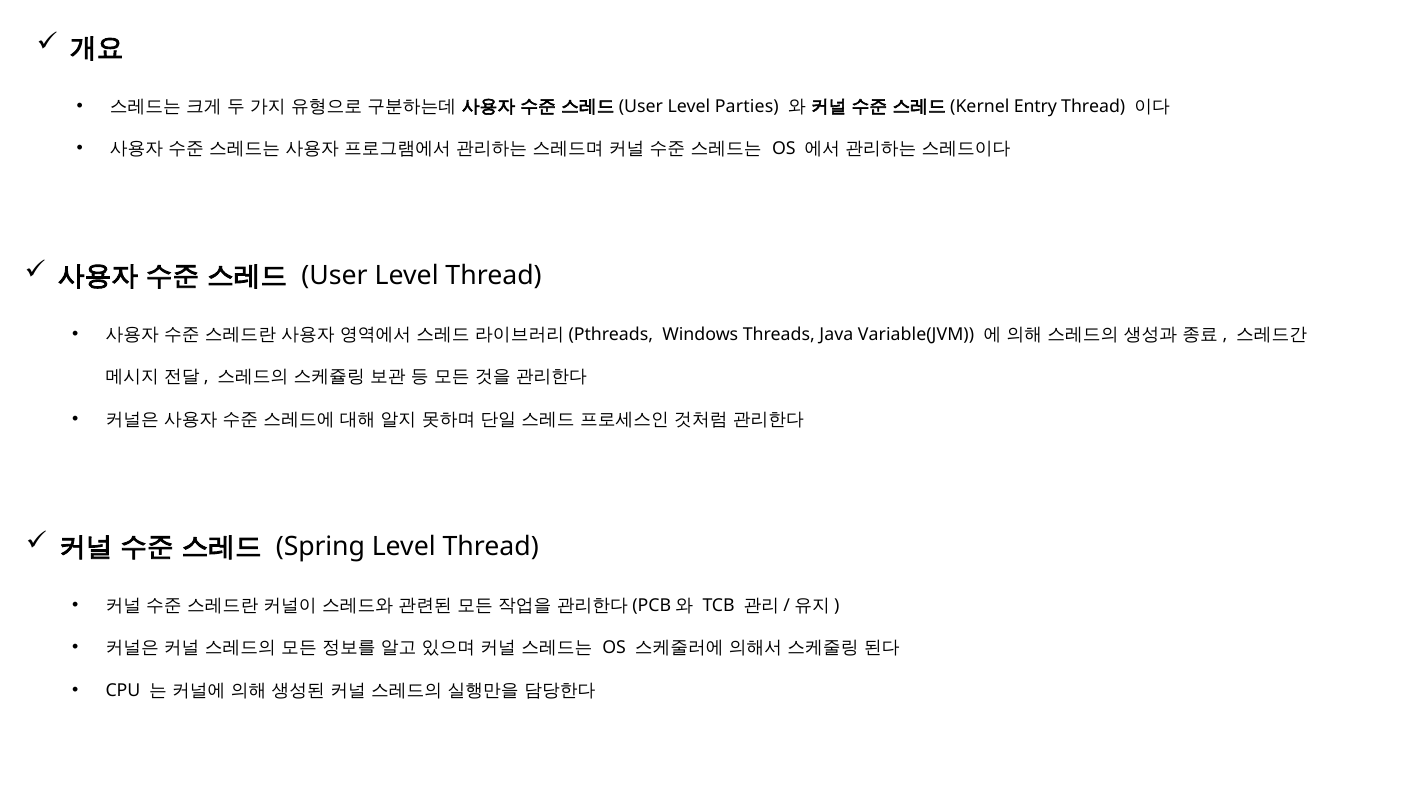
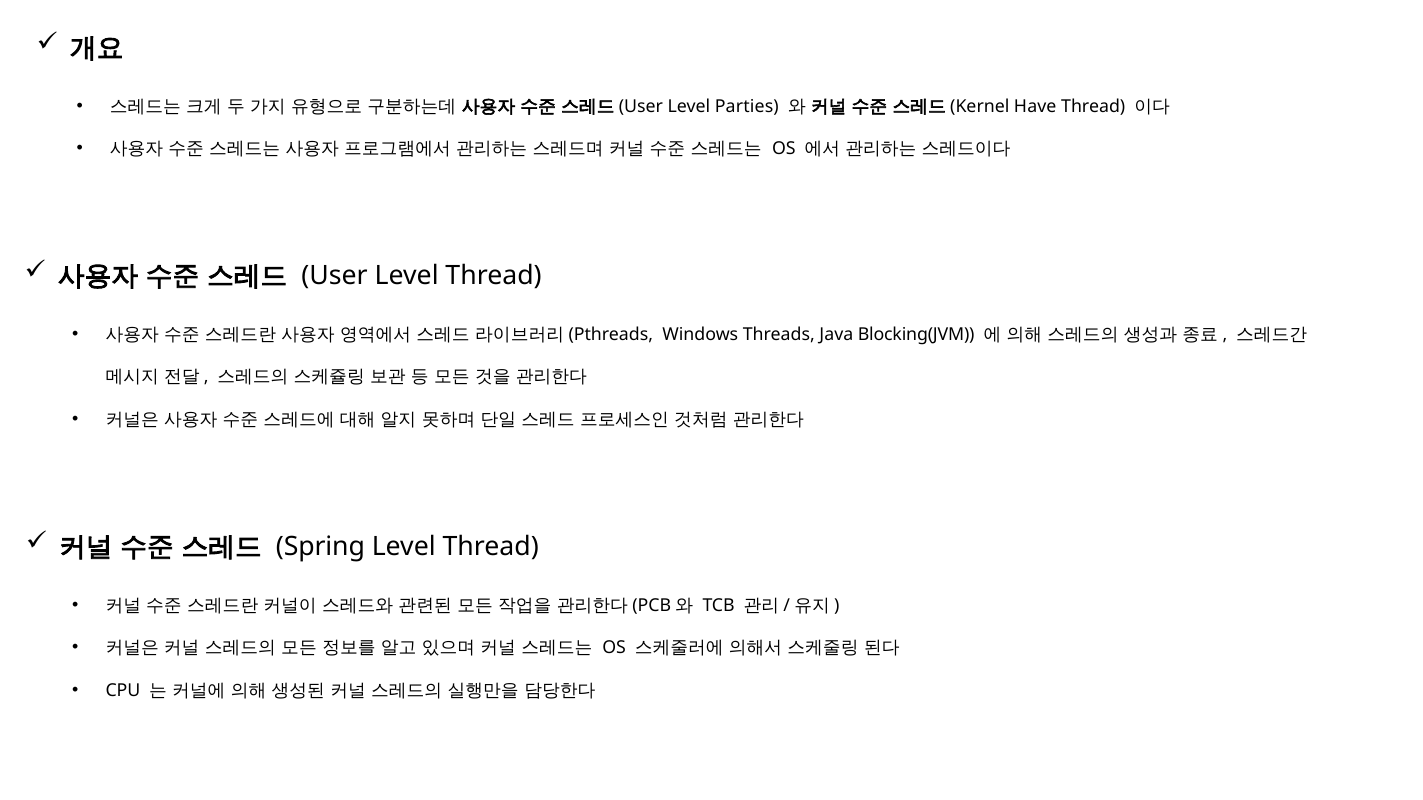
Entry: Entry -> Have (1035, 106)
Variable(JVM: Variable(JVM -> Blocking(JVM (916, 334)
